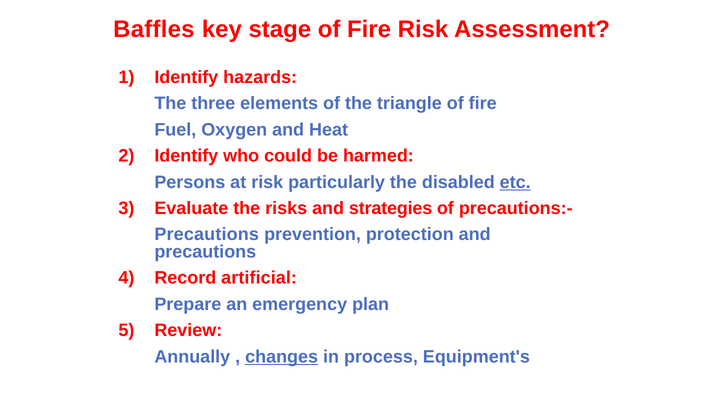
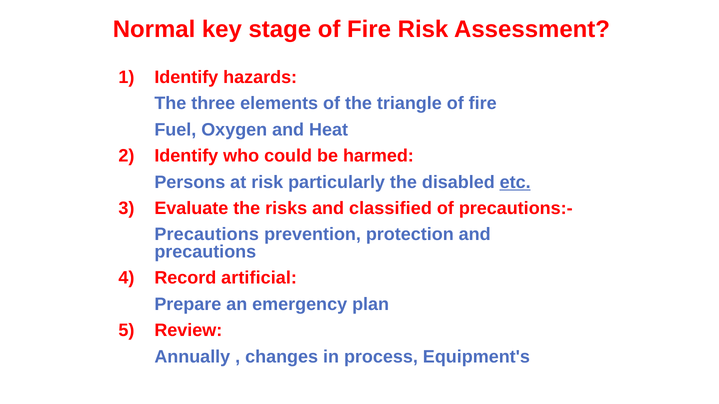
Baffles: Baffles -> Normal (154, 29)
strategies: strategies -> classified (390, 209)
changes underline: present -> none (282, 357)
